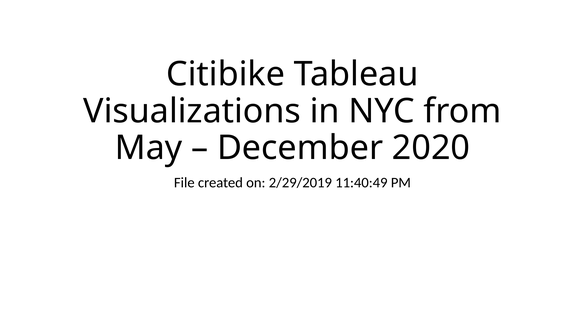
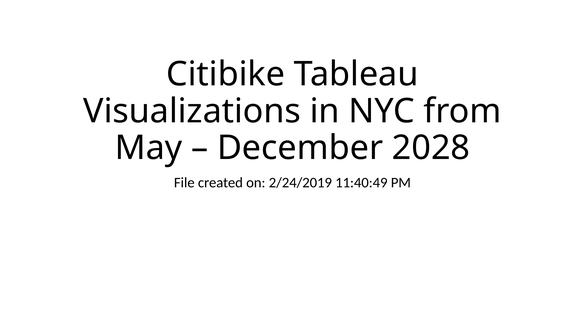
2020: 2020 -> 2028 (431, 148)
2/29/2019: 2/29/2019 -> 2/24/2019 (300, 183)
